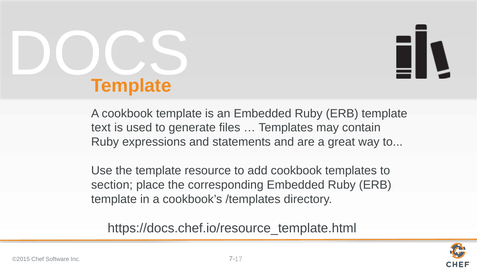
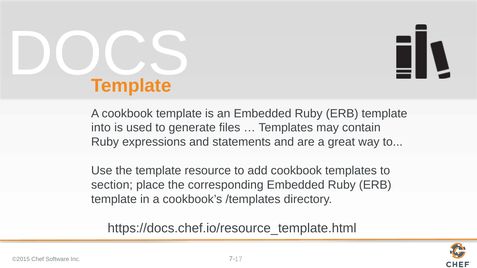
text: text -> into (101, 128)
